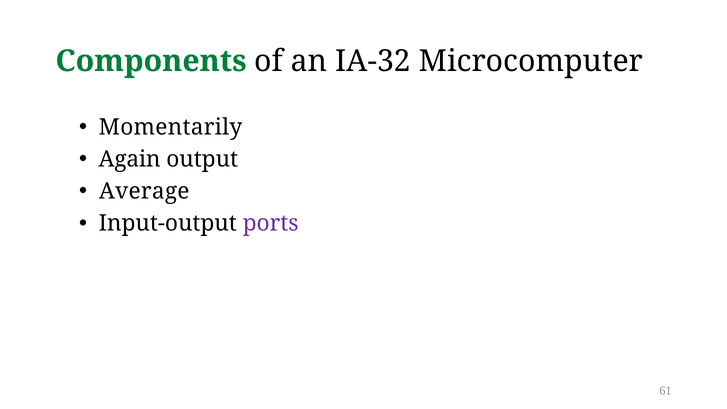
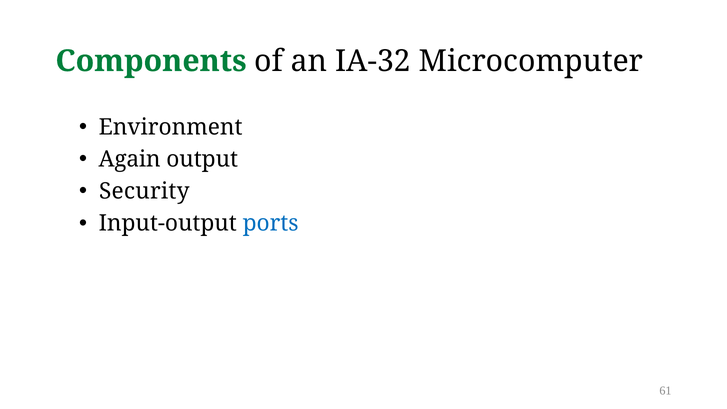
Momentarily: Momentarily -> Environment (171, 127)
Average: Average -> Security (144, 191)
ports colour: purple -> blue (271, 223)
